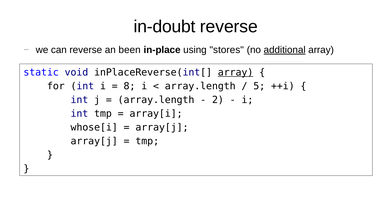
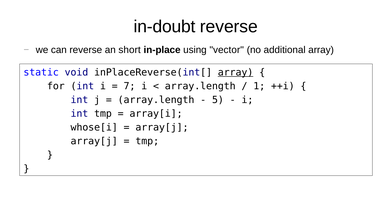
been: been -> short (130, 50)
stores: stores -> vector (227, 50)
additional underline: present -> none (285, 50)
8: 8 -> 7 (129, 86)
5: 5 -> 1 (259, 86)
2: 2 -> 5 (218, 100)
